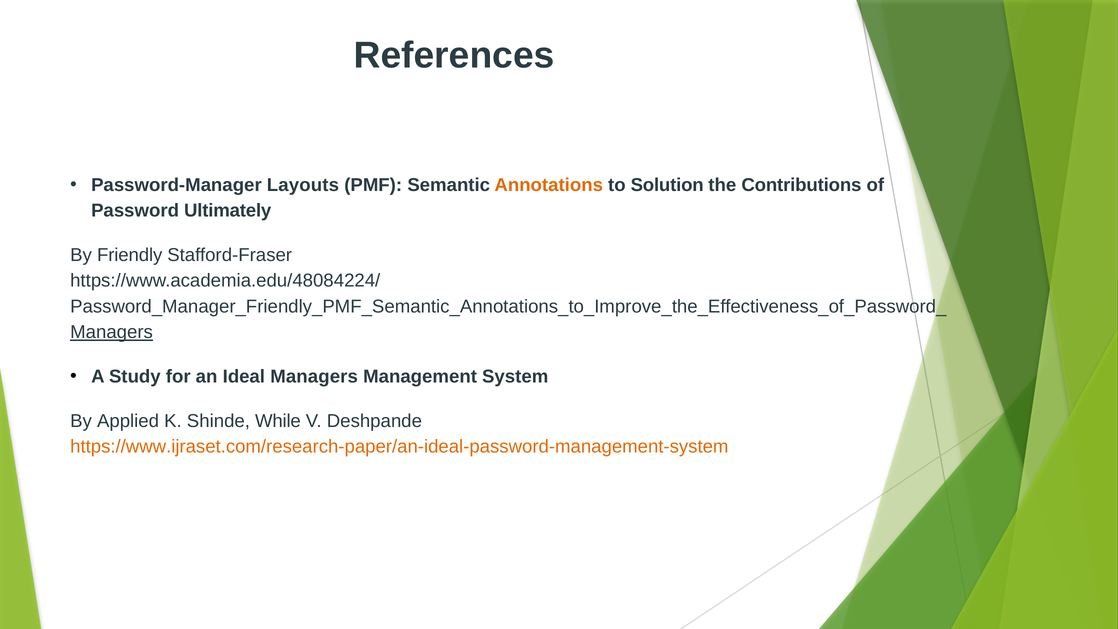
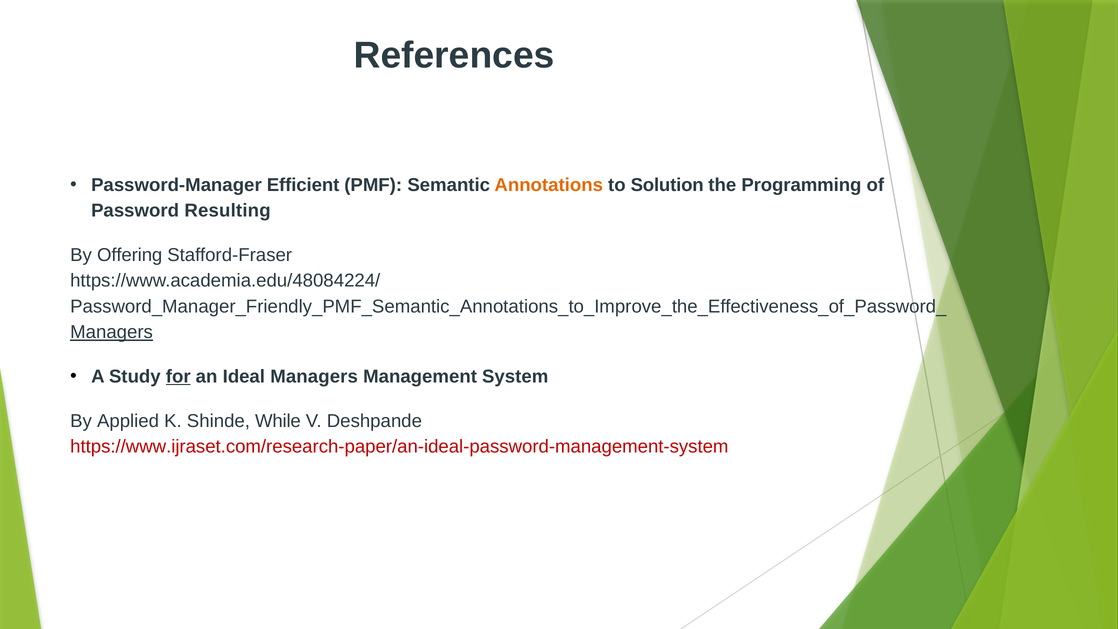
Layouts: Layouts -> Efficient (303, 185)
Contributions: Contributions -> Programming (801, 185)
Ultimately: Ultimately -> Resulting (228, 211)
Friendly: Friendly -> Offering (130, 255)
for underline: none -> present (178, 376)
https://www.ijraset.com/research-paper/an-ideal-password-management-system colour: orange -> red (399, 447)
